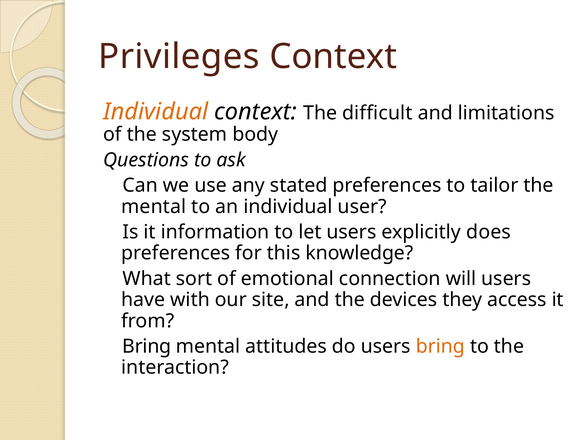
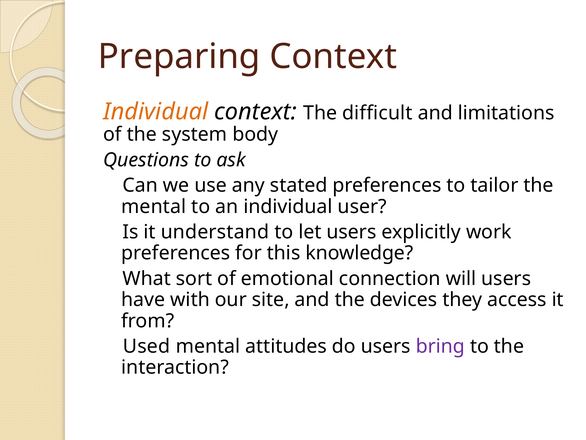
Privileges: Privileges -> Preparing (179, 57)
information: information -> understand (215, 232)
does: does -> work (489, 232)
Bring: Bring -> Used (147, 346)
bring colour: orange -> purple (440, 346)
